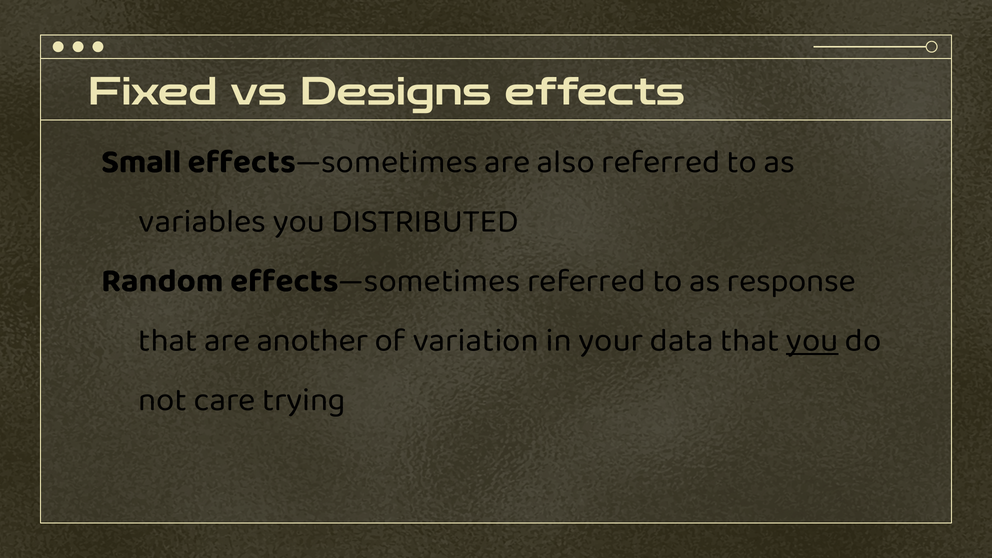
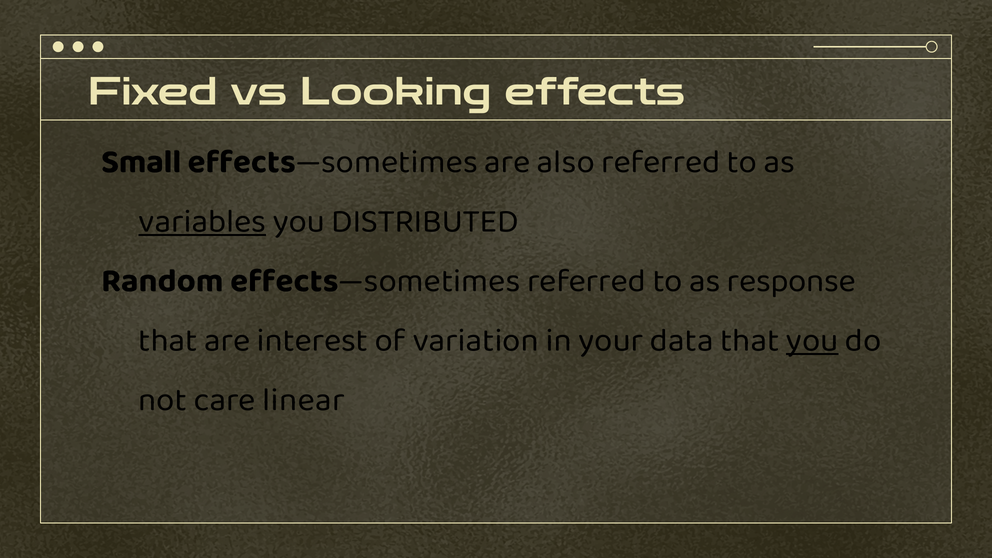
Designs: Designs -> Looking (396, 92)
variables underline: none -> present (202, 221)
another: another -> interest (312, 340)
trying: trying -> linear (304, 399)
